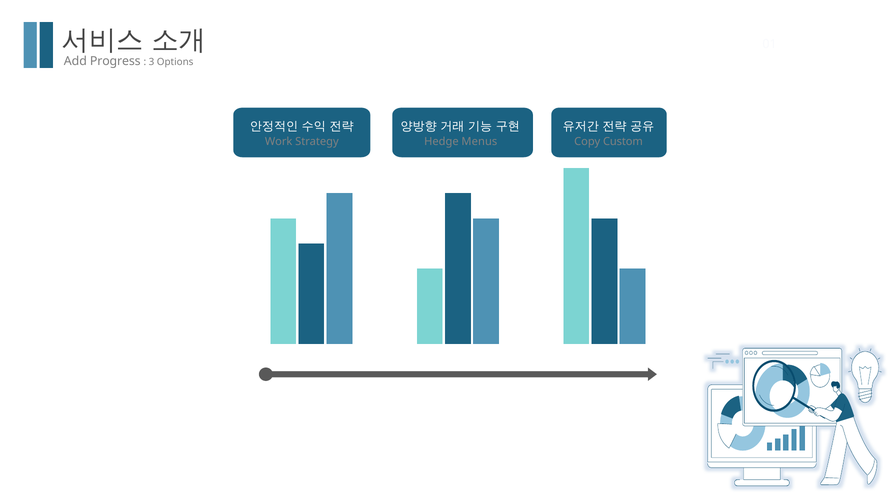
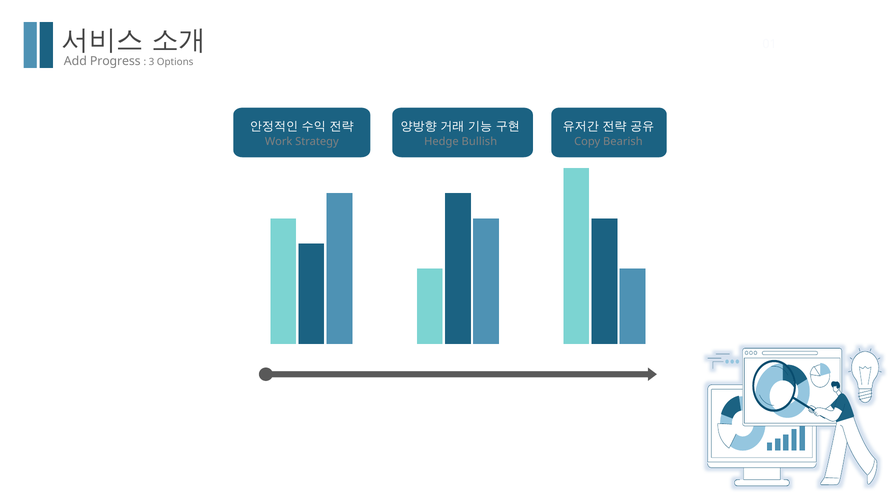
Menus: Menus -> Bullish (479, 142)
Custom: Custom -> Bearish (623, 142)
